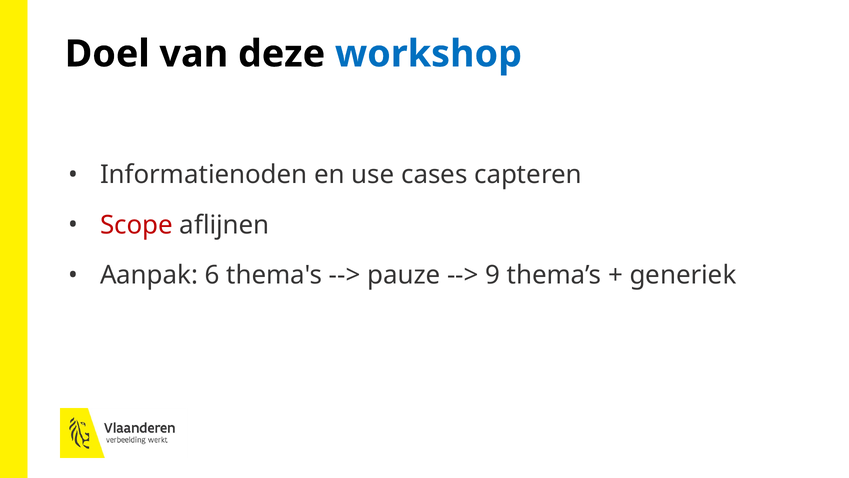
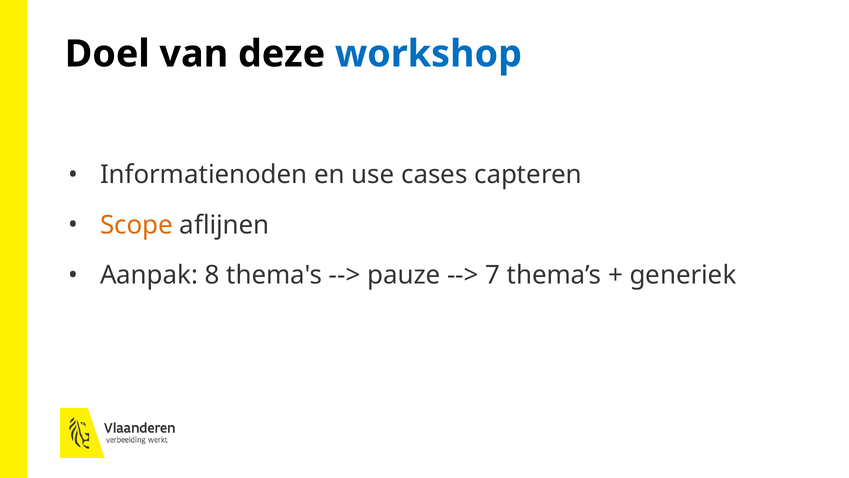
Scope colour: red -> orange (136, 225)
6: 6 -> 8 (212, 275)
9: 9 -> 7 (493, 275)
